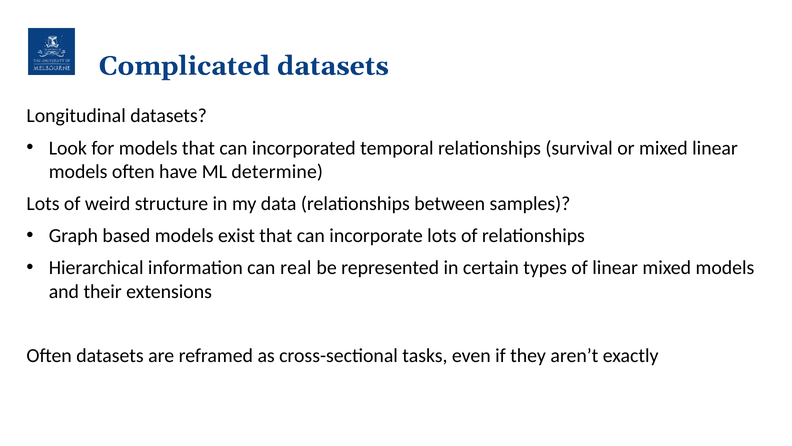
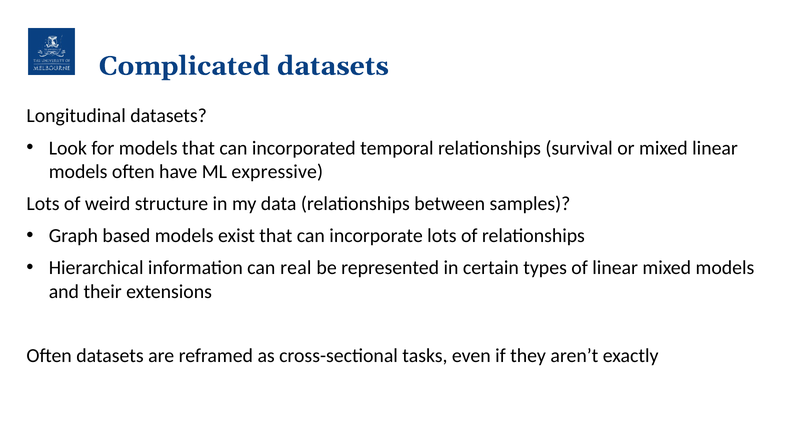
determine: determine -> expressive (277, 172)
